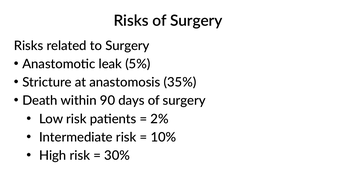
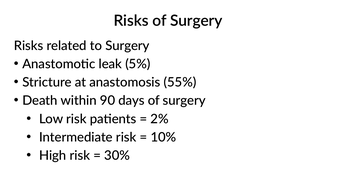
35%: 35% -> 55% (180, 83)
